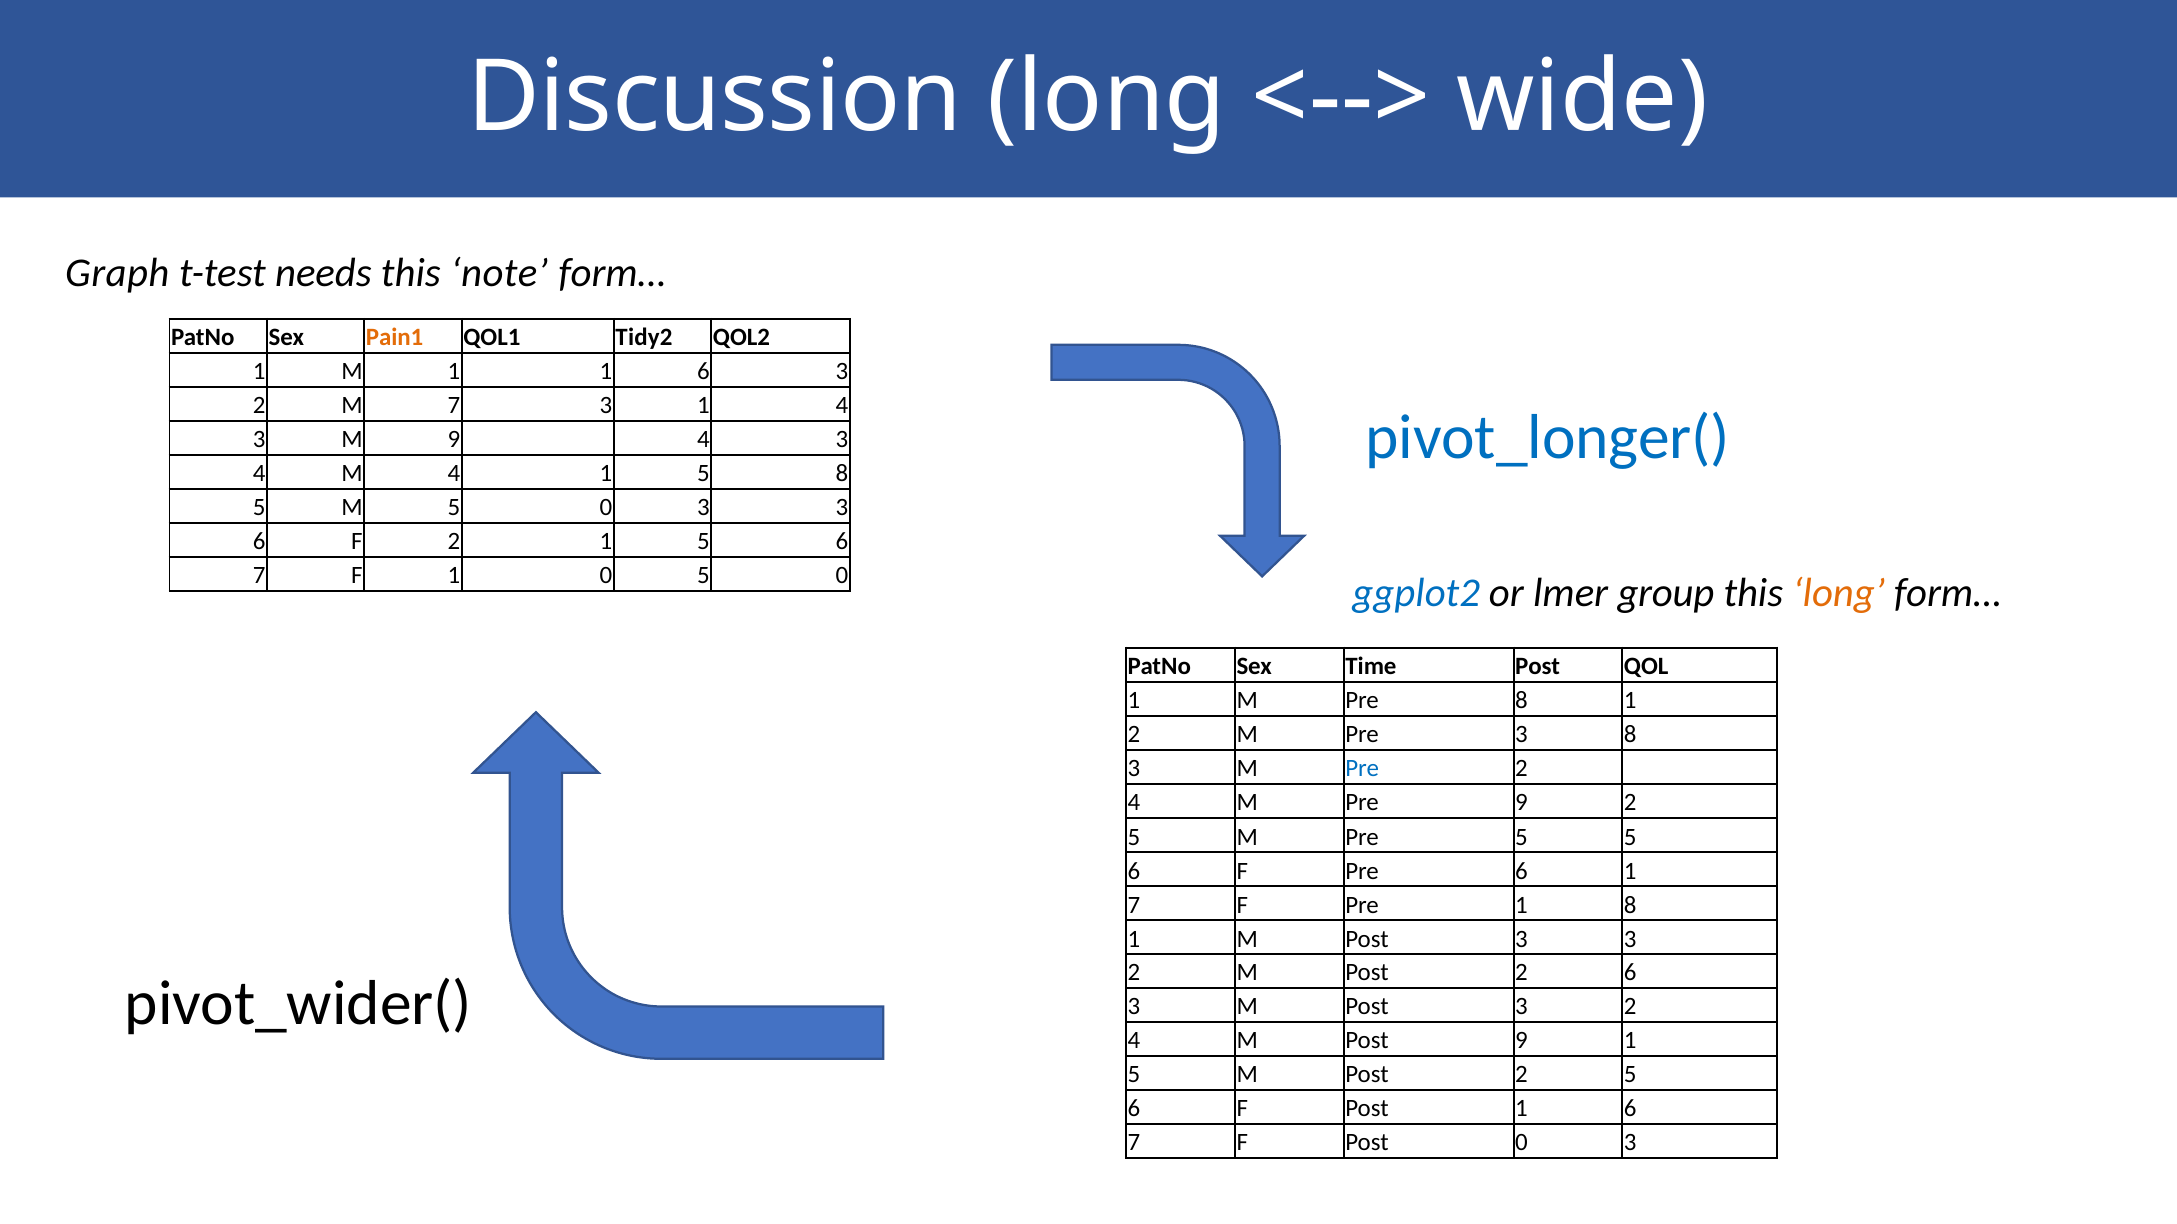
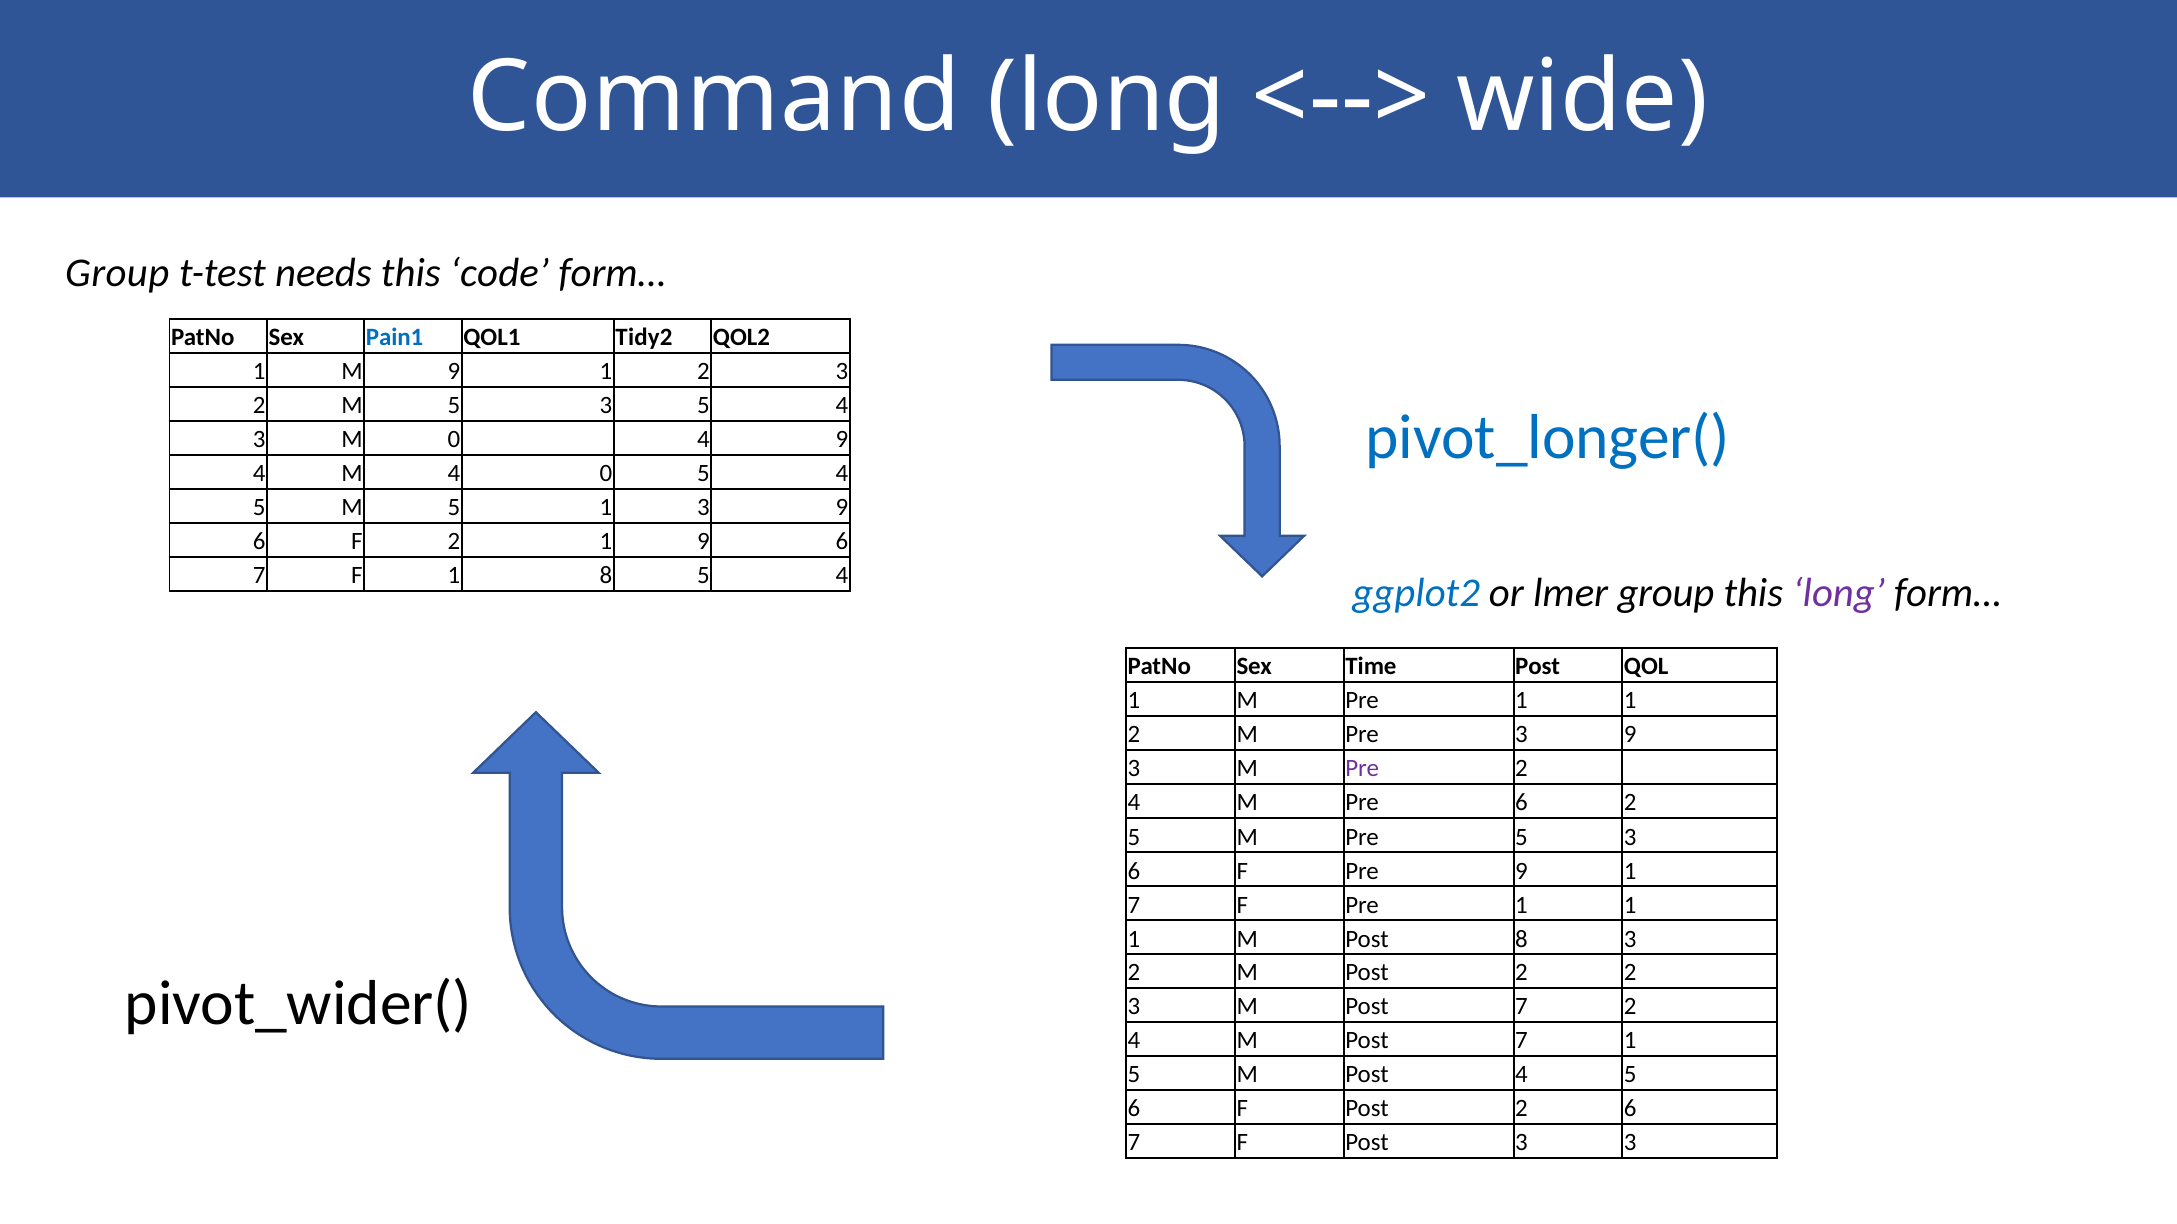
Discussion: Discussion -> Command (714, 98)
Graph: Graph -> Group (117, 274)
note: note -> code (499, 274)
Pain1 colour: orange -> blue (395, 338)
M 1: 1 -> 9 (454, 372)
6: 6 -> 2 (703, 372)
2 M 7: 7 -> 5 (454, 406)
3 1: 1 -> 5 (703, 406)
M 9: 9 -> 0 (454, 440)
3: 3 -> 9 (842, 440)
4 1: 1 -> 0 (606, 474)
8: 8 -> 4 (842, 474)
M 5 0: 0 -> 1 (606, 508)
3: 3 -> 9 (842, 508)
2 1 5: 5 -> 9 (703, 542)
1 0: 0 -> 8 (606, 576)
0: 0 -> 4 (842, 576)
long colour: orange -> purple (1839, 593)
M Pre 8: 8 -> 1 (1522, 701)
Pre 3 8: 8 -> 9 (1630, 735)
Pre colour: blue -> purple (1362, 769)
Pre 9: 9 -> 6 (1522, 803)
Pre 5 5: 5 -> 3 (1630, 837)
Pre 6: 6 -> 9 (1522, 871)
F Pre 1 8: 8 -> 1 (1630, 905)
1 M Post 3: 3 -> 8 (1522, 939)
2 6: 6 -> 2 (1630, 973)
3 M Post 3: 3 -> 7 (1522, 1007)
4 M Post 9: 9 -> 7 (1522, 1041)
5 M Post 2: 2 -> 4 (1522, 1075)
F Post 1: 1 -> 2 (1522, 1109)
Post 0: 0 -> 3 (1522, 1143)
